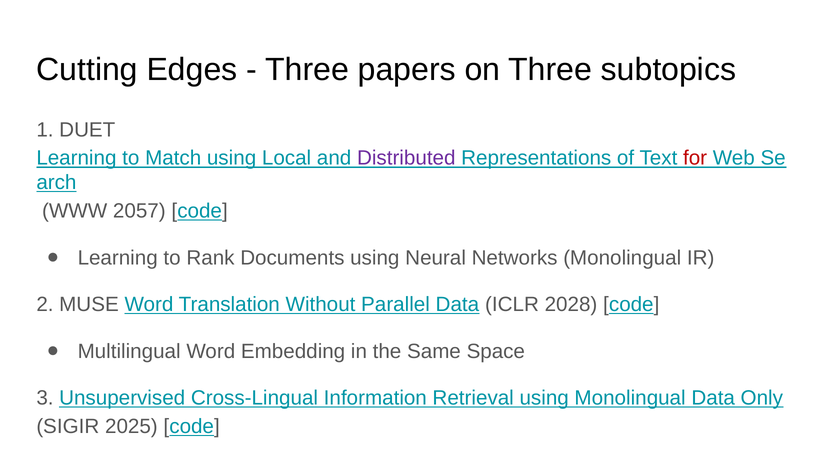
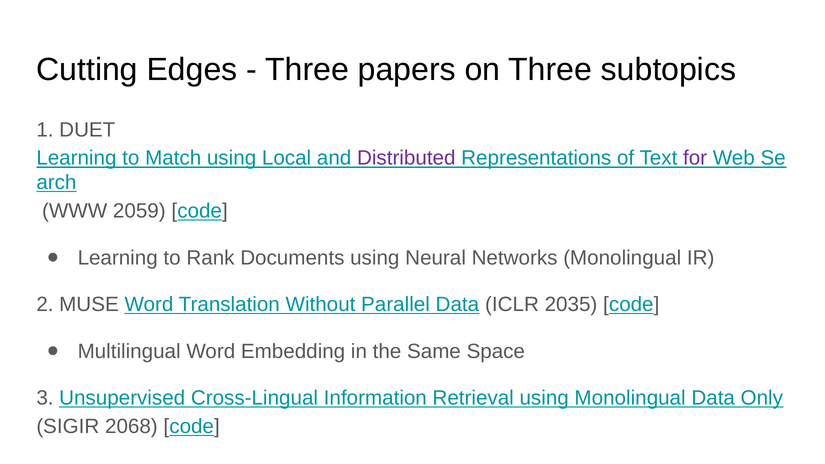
for colour: red -> purple (695, 158)
2057: 2057 -> 2059 (139, 211)
2028: 2028 -> 2035 (571, 305)
2025: 2025 -> 2068 (131, 427)
